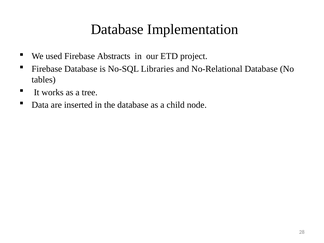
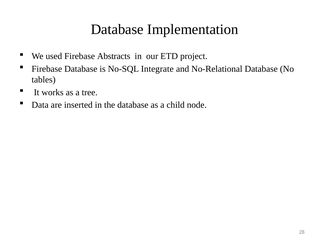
Libraries: Libraries -> Integrate (157, 69)
